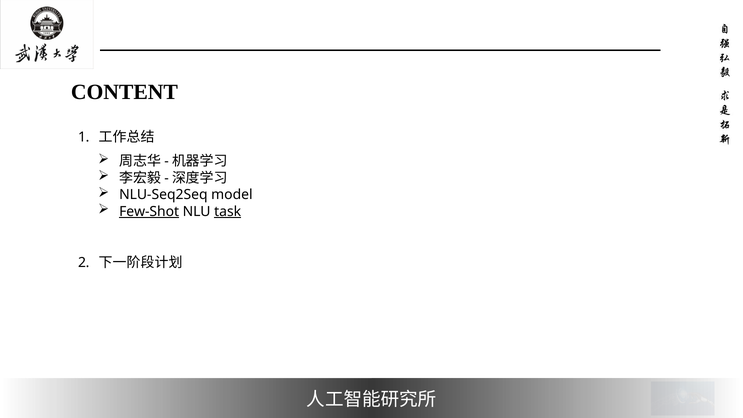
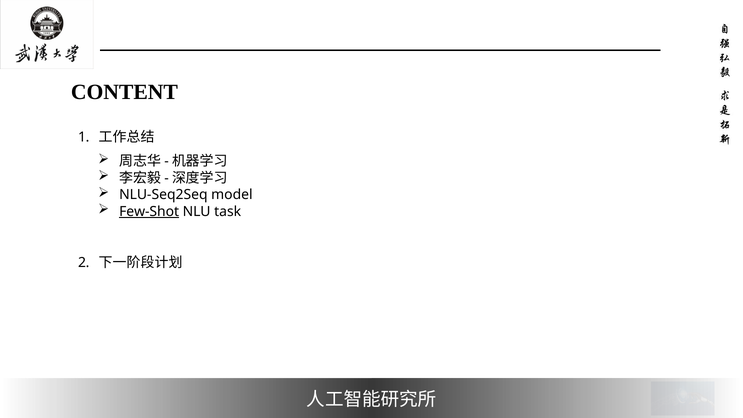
task underline: present -> none (228, 211)
